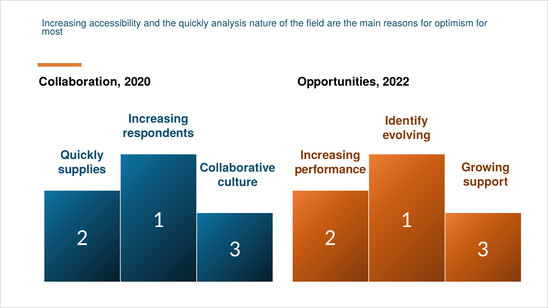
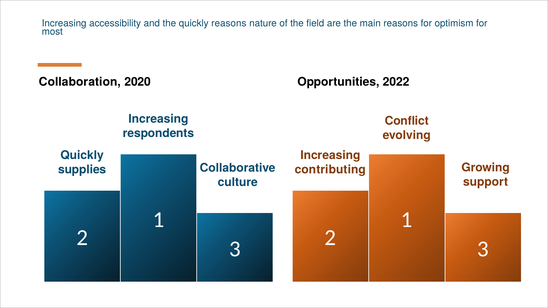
quickly analysis: analysis -> reasons (229, 23)
Identify: Identify -> Conflict (407, 121)
performance: performance -> contributing (330, 170)
